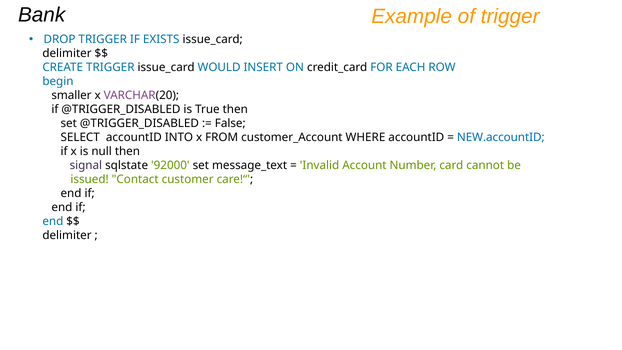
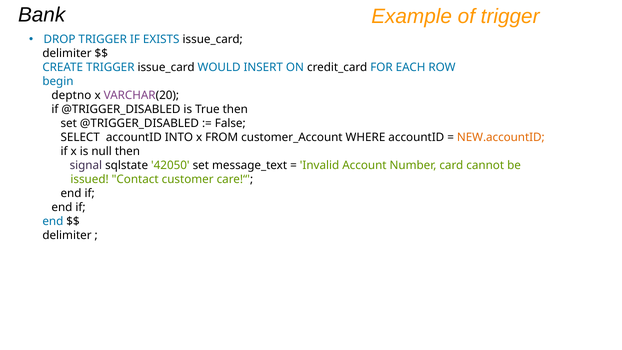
smaller: smaller -> deptno (71, 95)
NEW.accountID colour: blue -> orange (501, 137)
92000: 92000 -> 42050 (170, 165)
